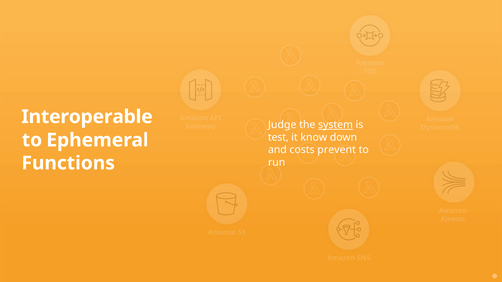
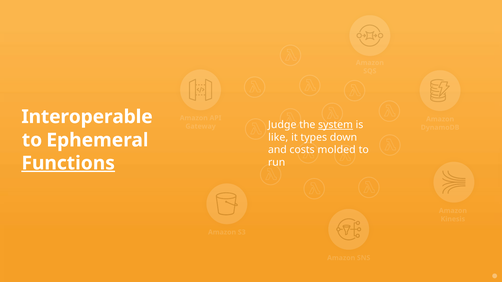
test: test -> like (278, 137)
know: know -> types (314, 137)
prevent: prevent -> molded (337, 150)
Functions underline: none -> present (68, 163)
